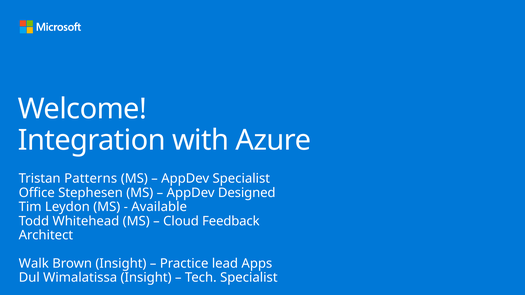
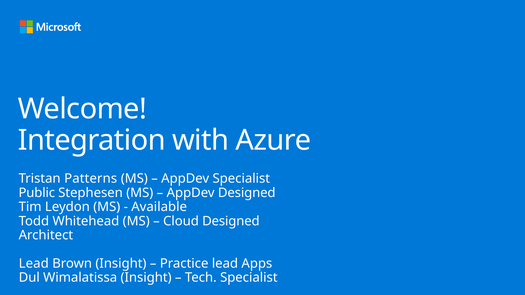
Office: Office -> Public (37, 193)
Cloud Feedback: Feedback -> Designed (231, 221)
Walk: Walk -> Lead (34, 264)
